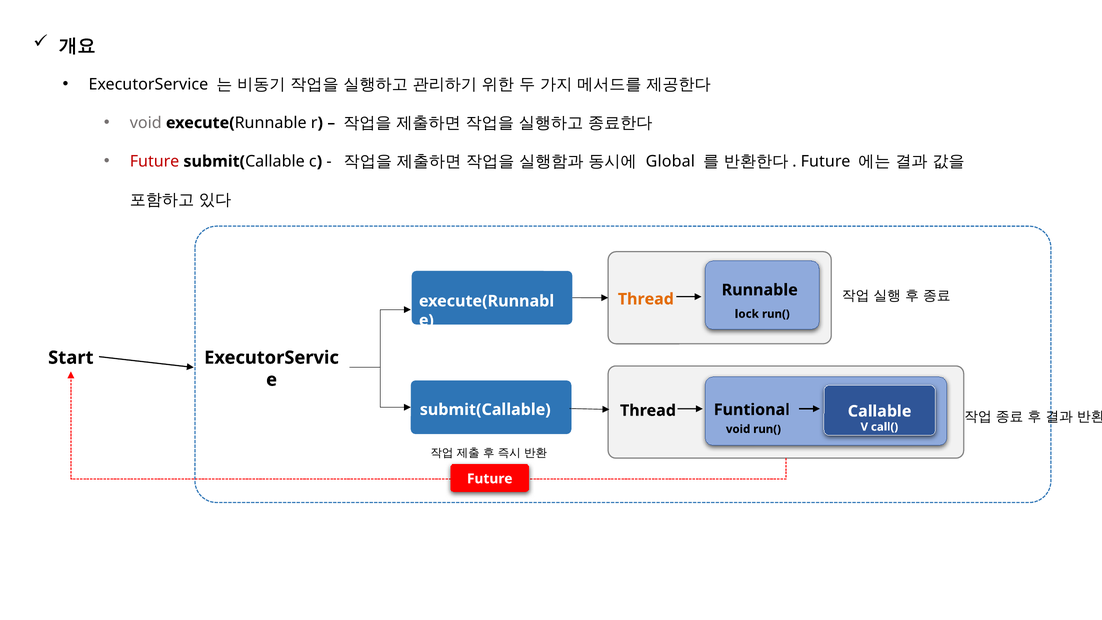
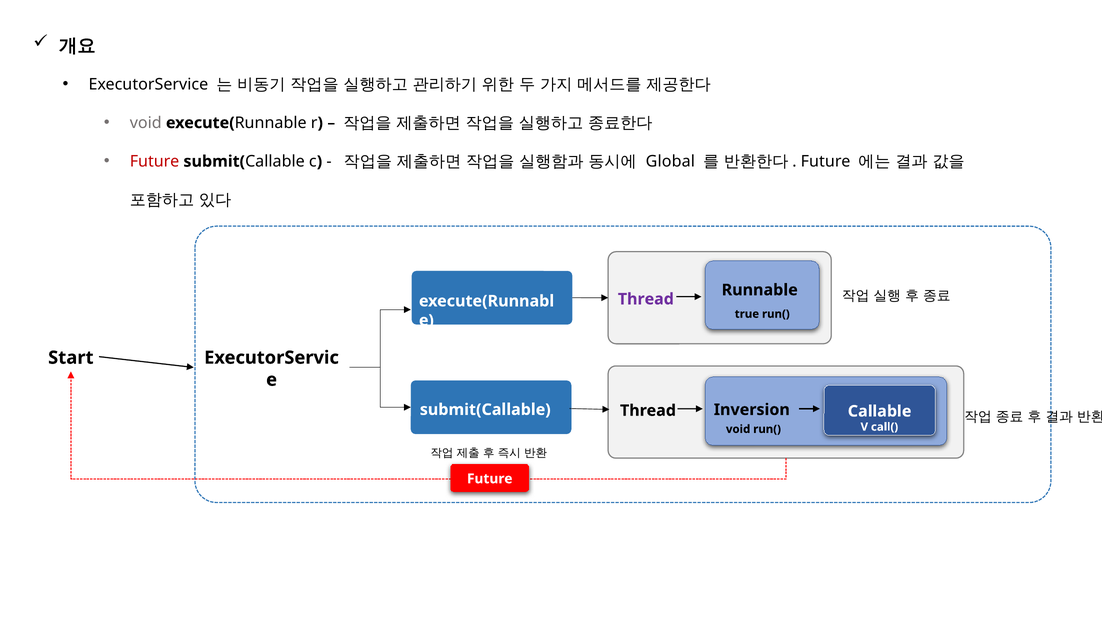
Thread colour: orange -> purple (646, 299)
lock: lock -> true (747, 314)
Funtional: Funtional -> Inversion (752, 410)
